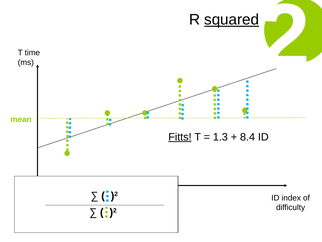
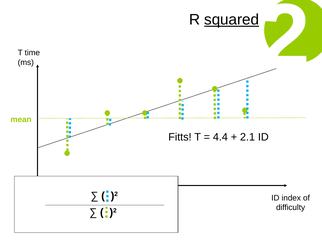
Fitts underline: present -> none (180, 137)
1.3: 1.3 -> 4.4 (220, 137)
8.4: 8.4 -> 2.1 (248, 137)
